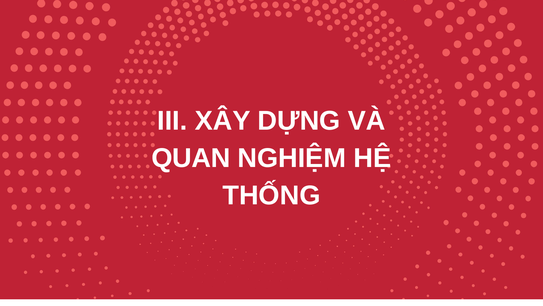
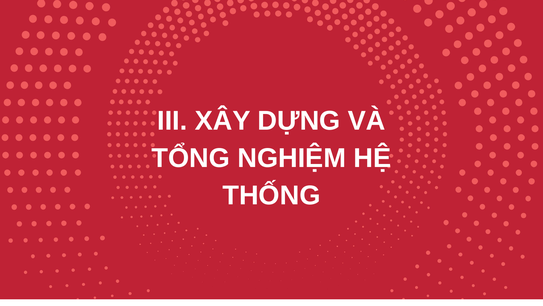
QUAN: QUAN -> TỔNG (191, 158)
